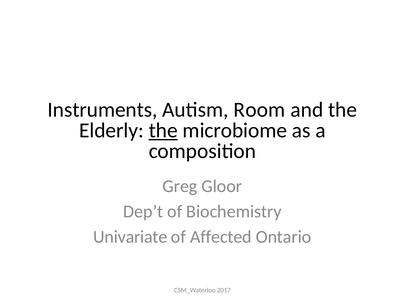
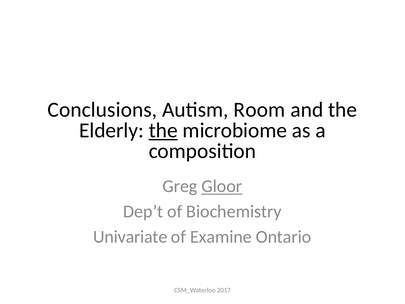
Instruments: Instruments -> Conclusions (102, 110)
Gloor underline: none -> present (222, 186)
Affected: Affected -> Examine (221, 237)
